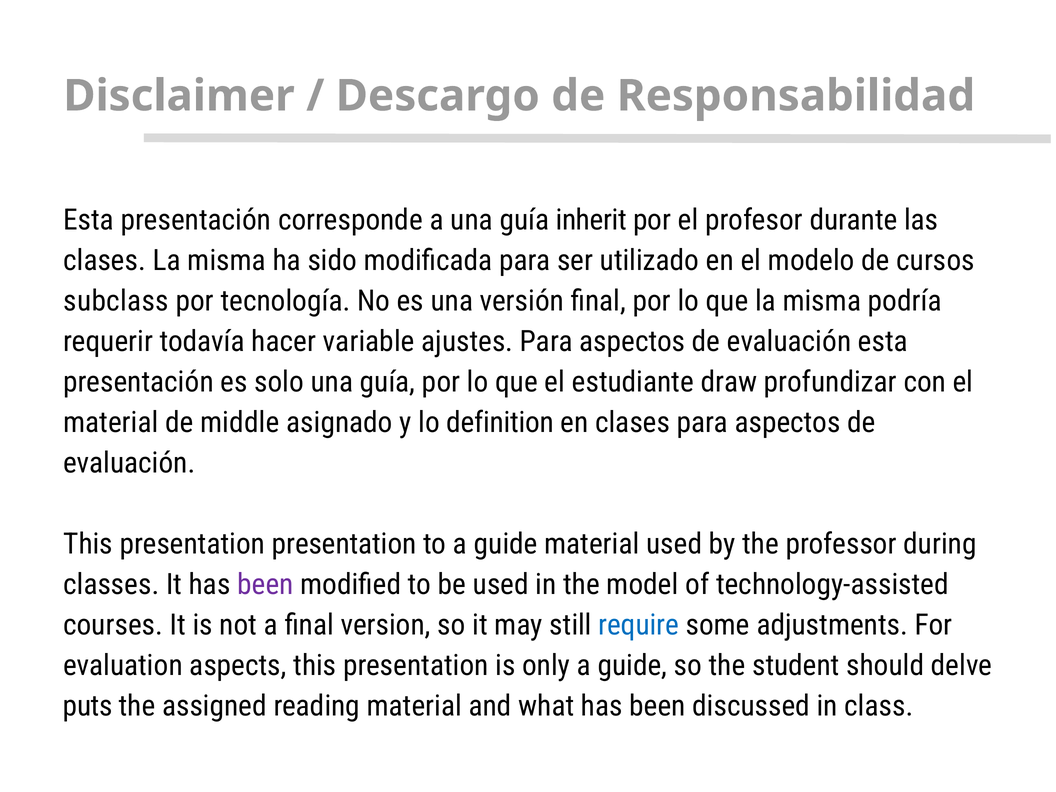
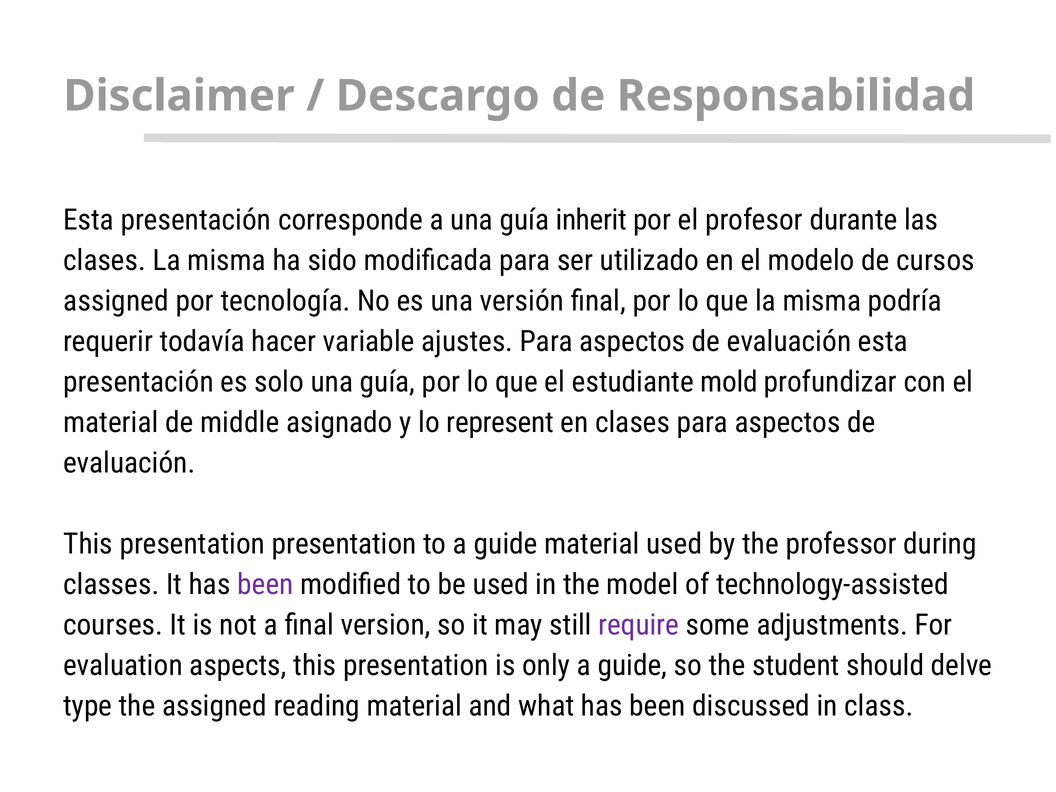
subclass: subclass -> assigned (116, 301)
draw: draw -> mold (729, 382)
definition: definition -> represent (500, 423)
require colour: blue -> purple (639, 625)
puts: puts -> type (88, 706)
